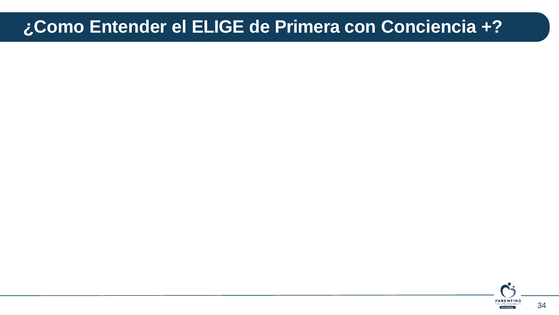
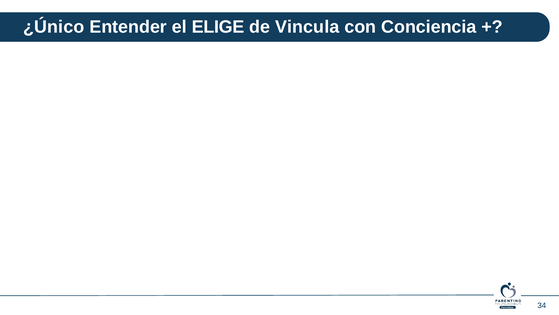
¿Como: ¿Como -> ¿Único (54, 27)
Primera: Primera -> Vincula (307, 27)
